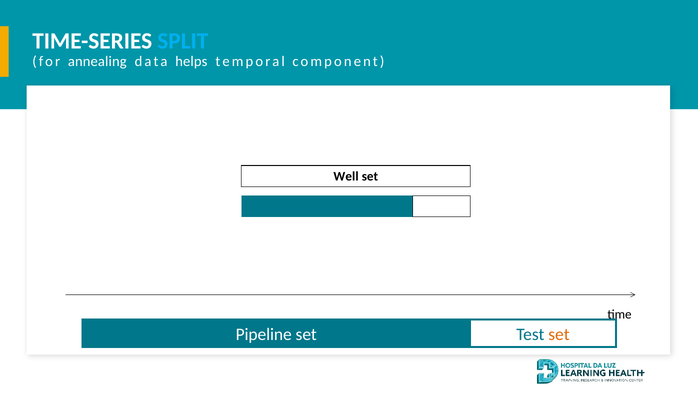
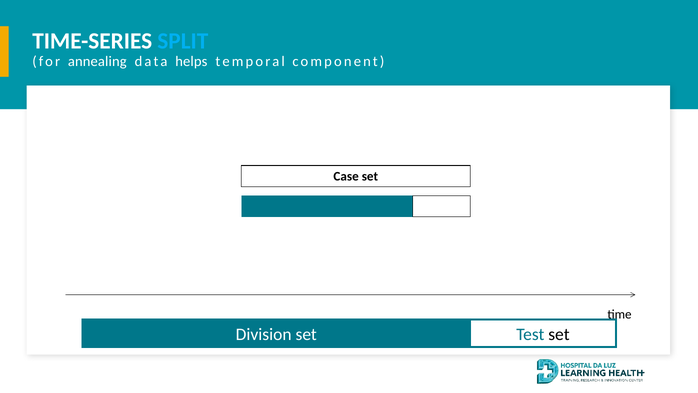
Well: Well -> Case (346, 176)
Pipeline: Pipeline -> Division (264, 334)
set colour: orange -> black (559, 334)
